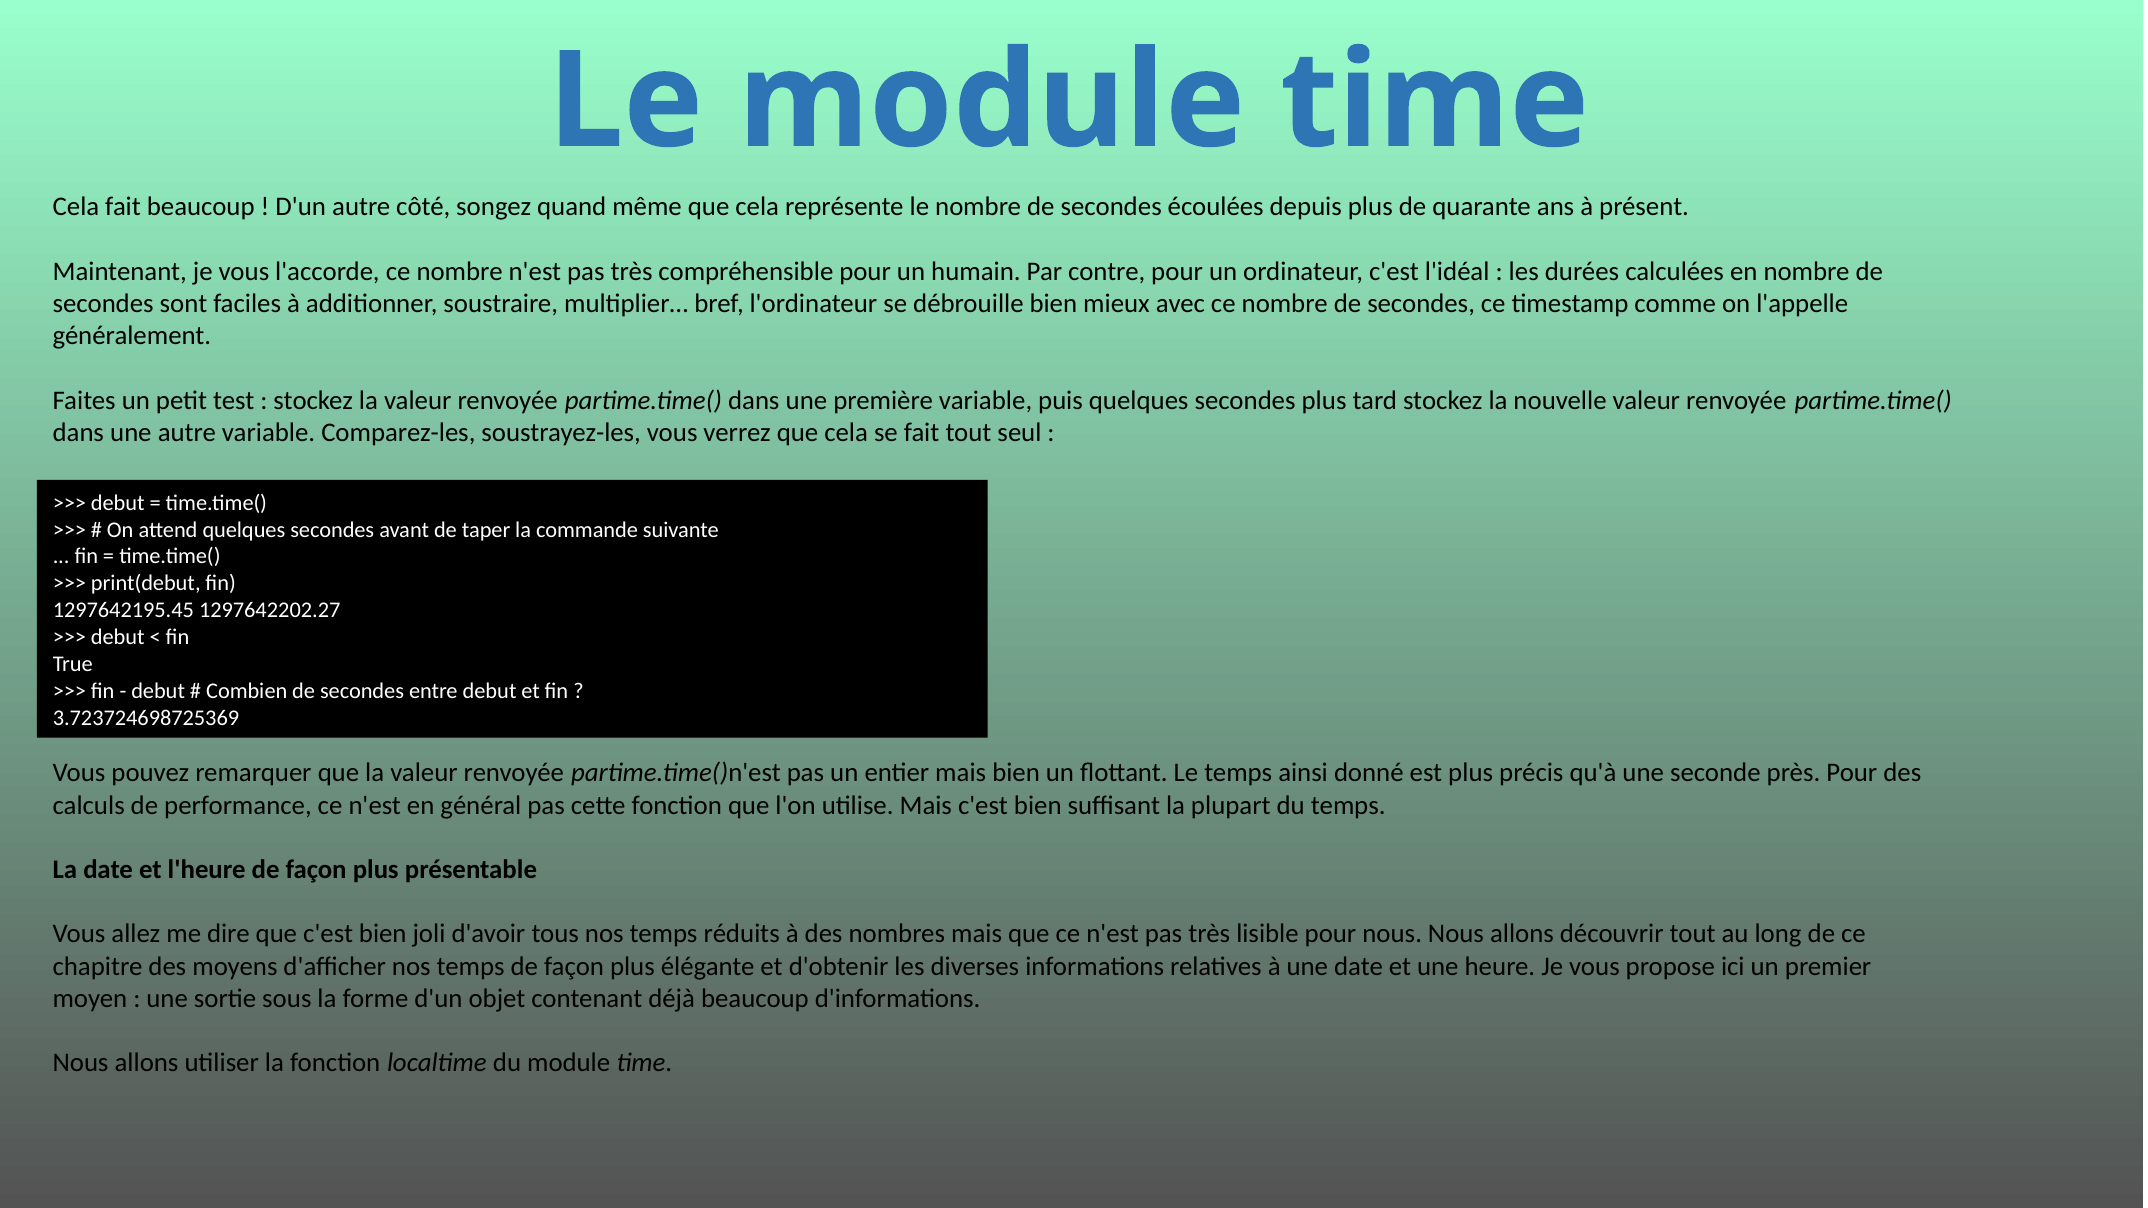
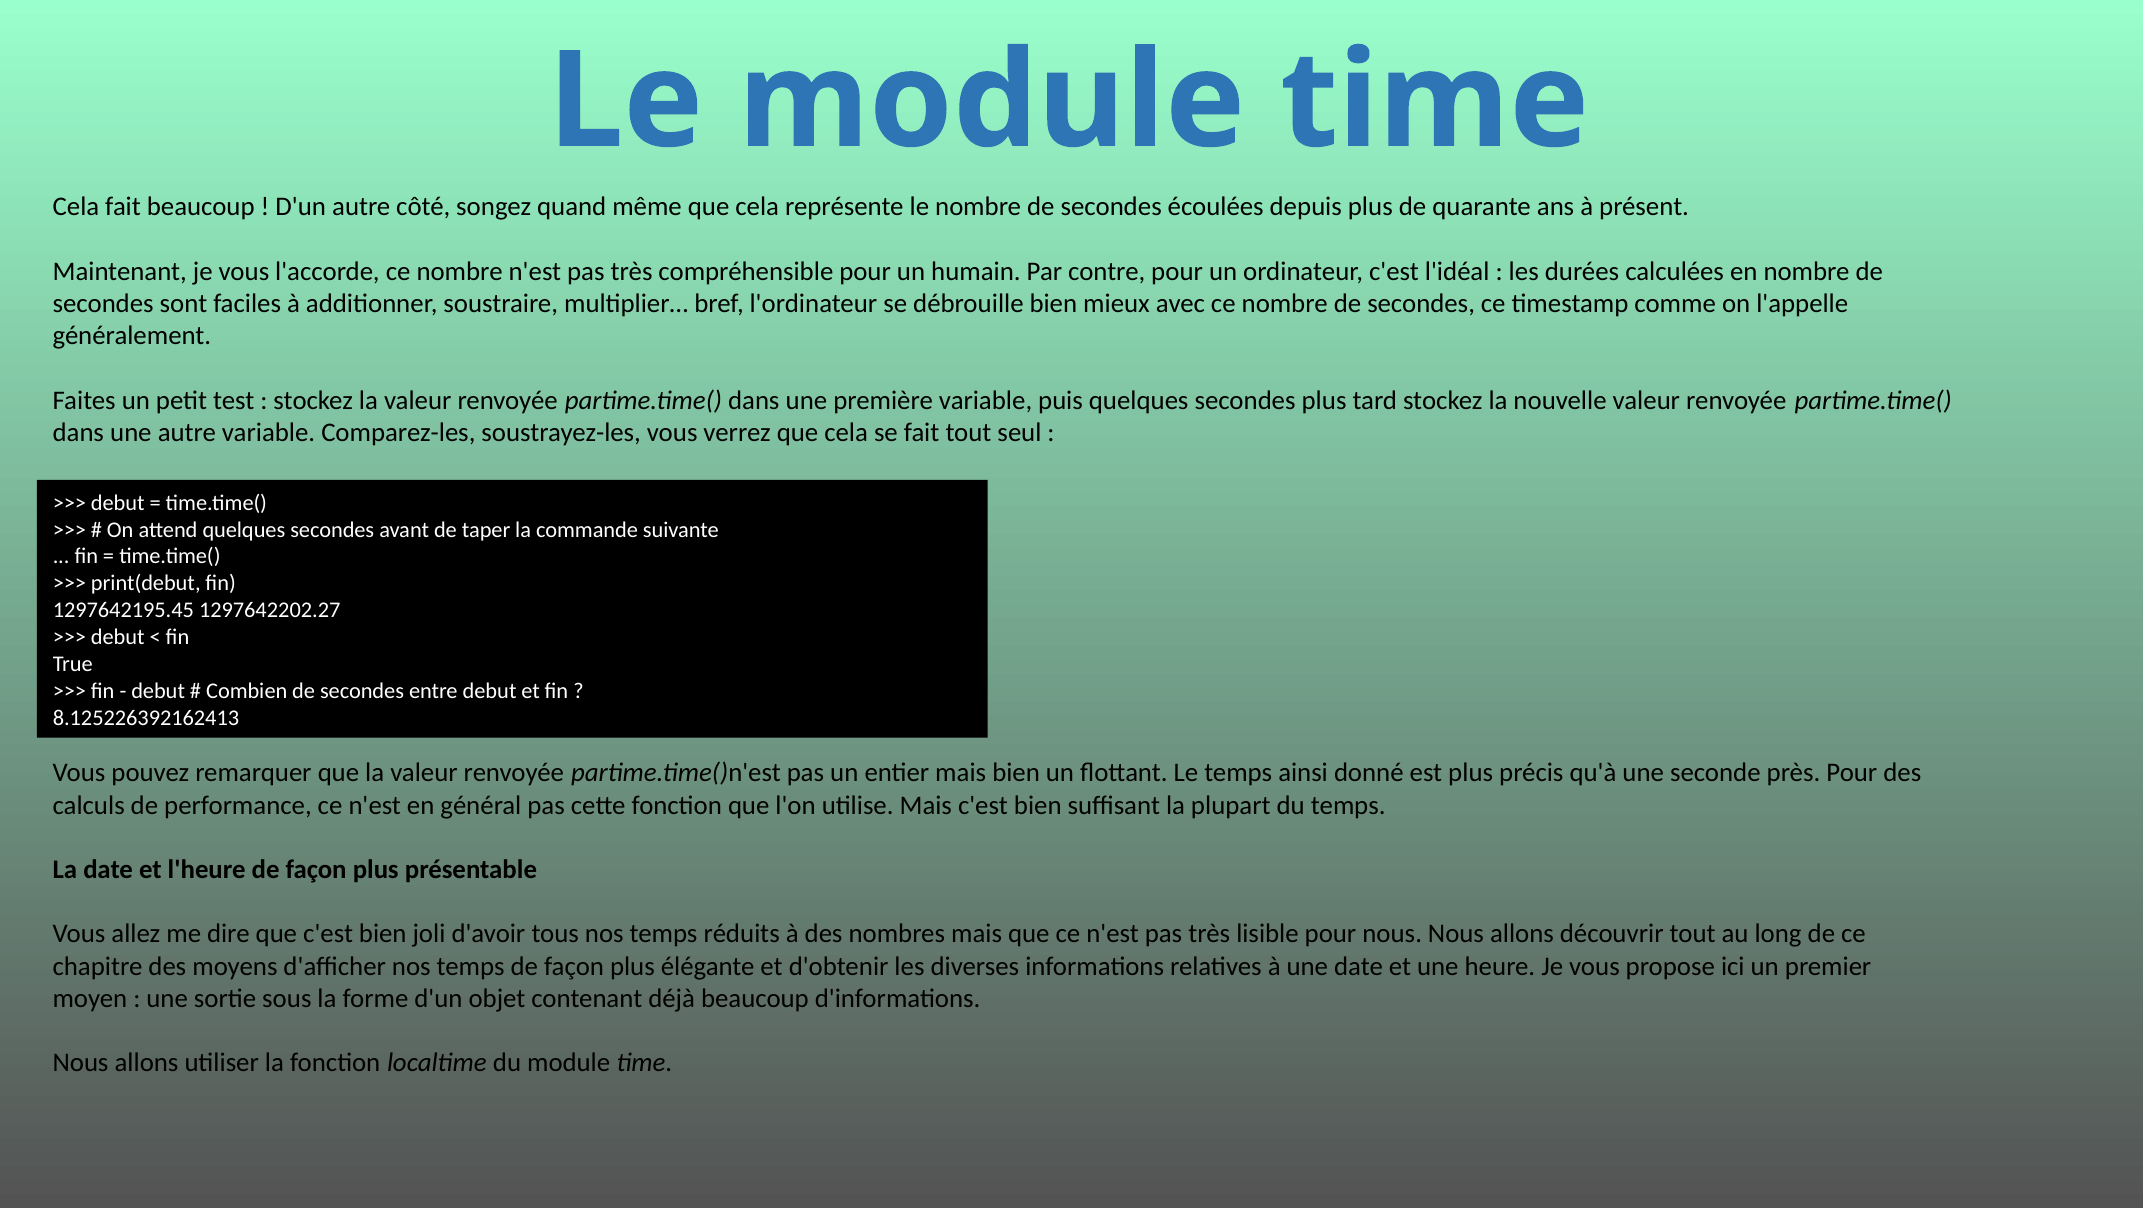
3.723724698725369: 3.723724698725369 -> 8.125226392162413 (146, 718)
